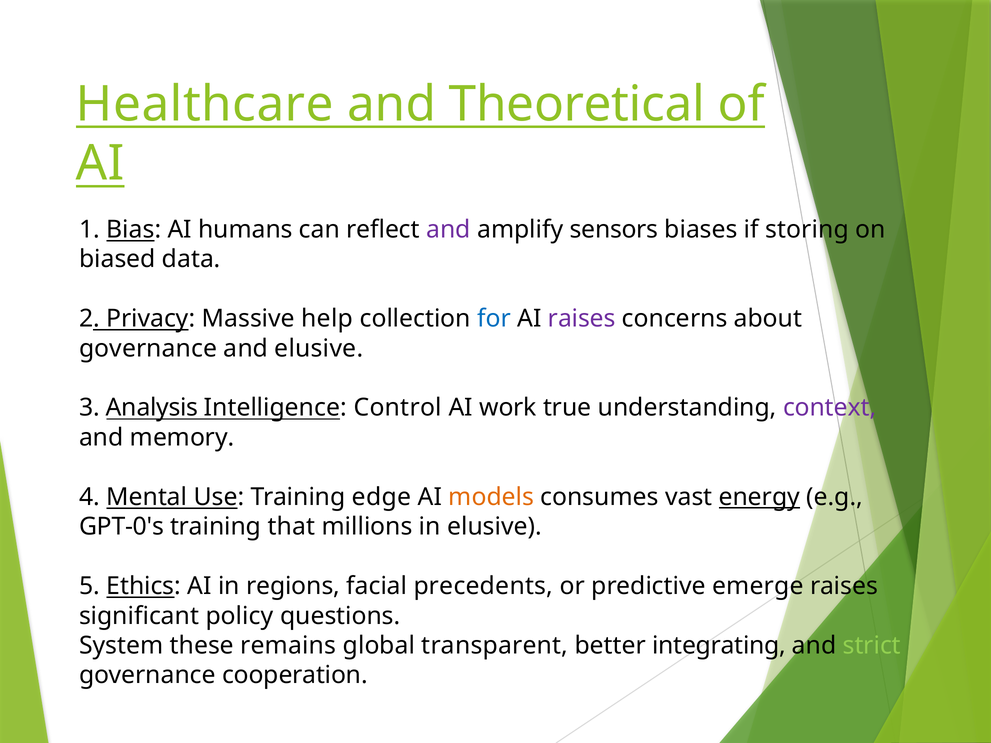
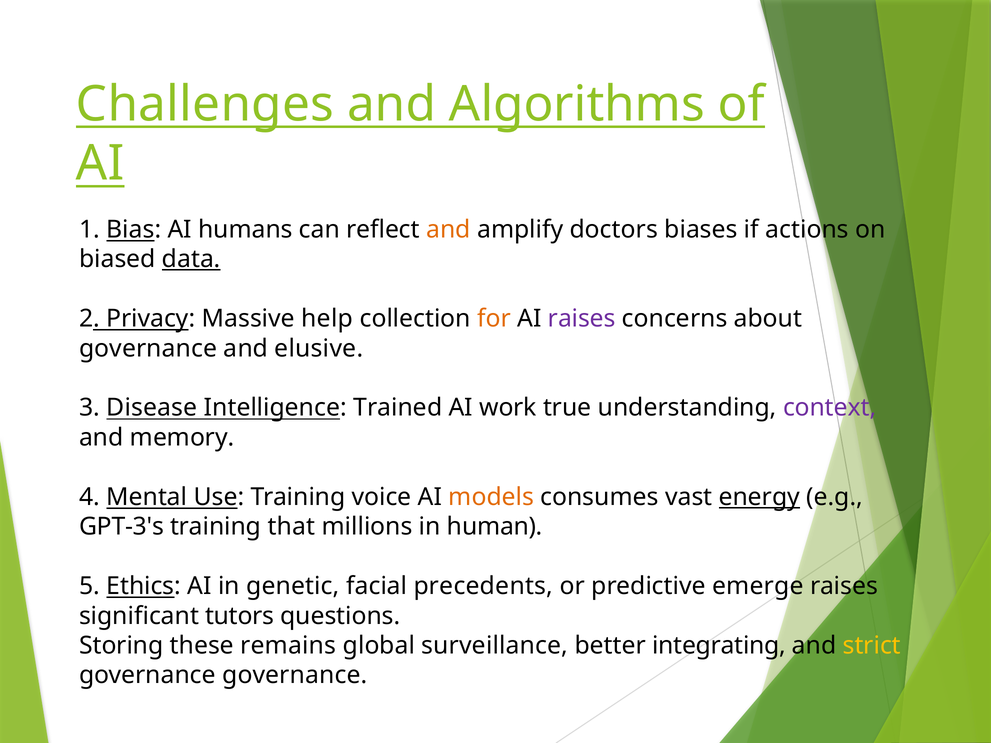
Healthcare: Healthcare -> Challenges (205, 104)
Theoretical: Theoretical -> Algorithms (577, 104)
and colour: purple -> orange (448, 230)
sensors: sensors -> doctors (614, 230)
storing: storing -> actions (807, 230)
data underline: none -> present (191, 259)
for colour: blue -> orange (494, 319)
Analysis: Analysis -> Disease (152, 408)
Control: Control -> Trained (398, 408)
edge: edge -> voice (382, 497)
GPT-0's: GPT-0's -> GPT-3's (121, 527)
in elusive: elusive -> human (495, 527)
regions: regions -> genetic (293, 586)
policy: policy -> tutors (240, 616)
System: System -> Storing (121, 646)
transparent: transparent -> surveillance (495, 646)
strict colour: light green -> yellow (872, 646)
governance cooperation: cooperation -> governance (295, 675)
